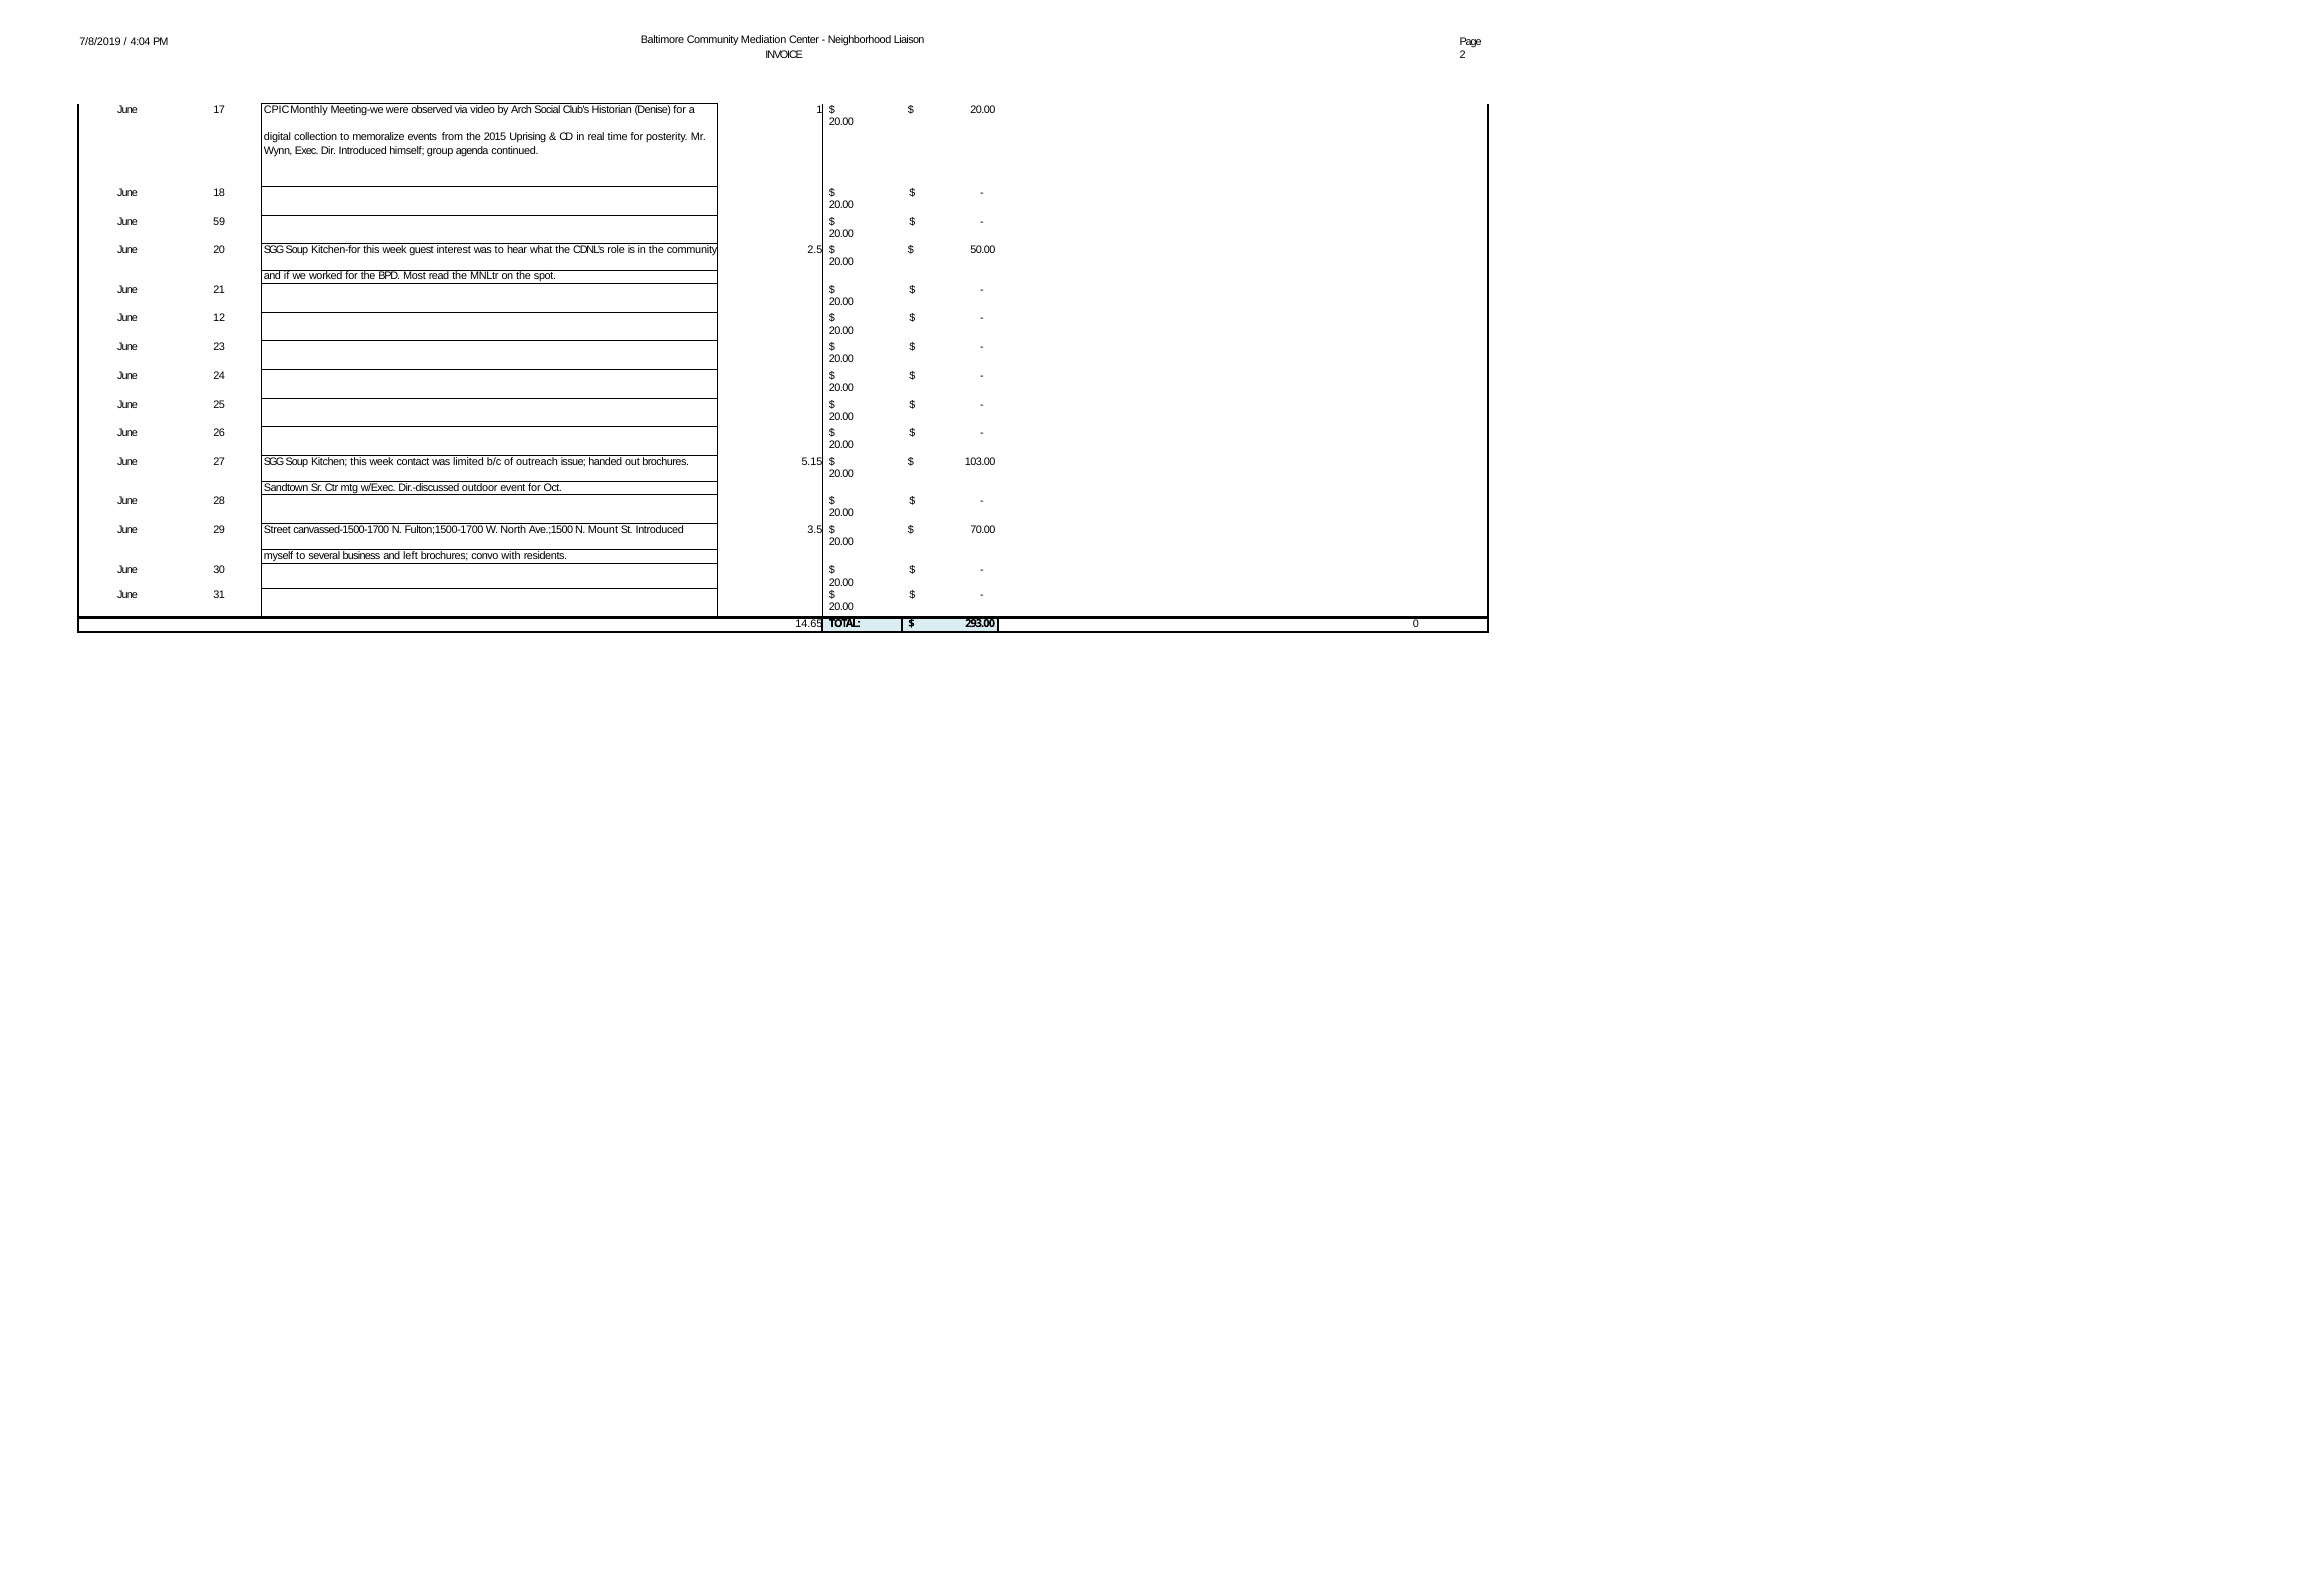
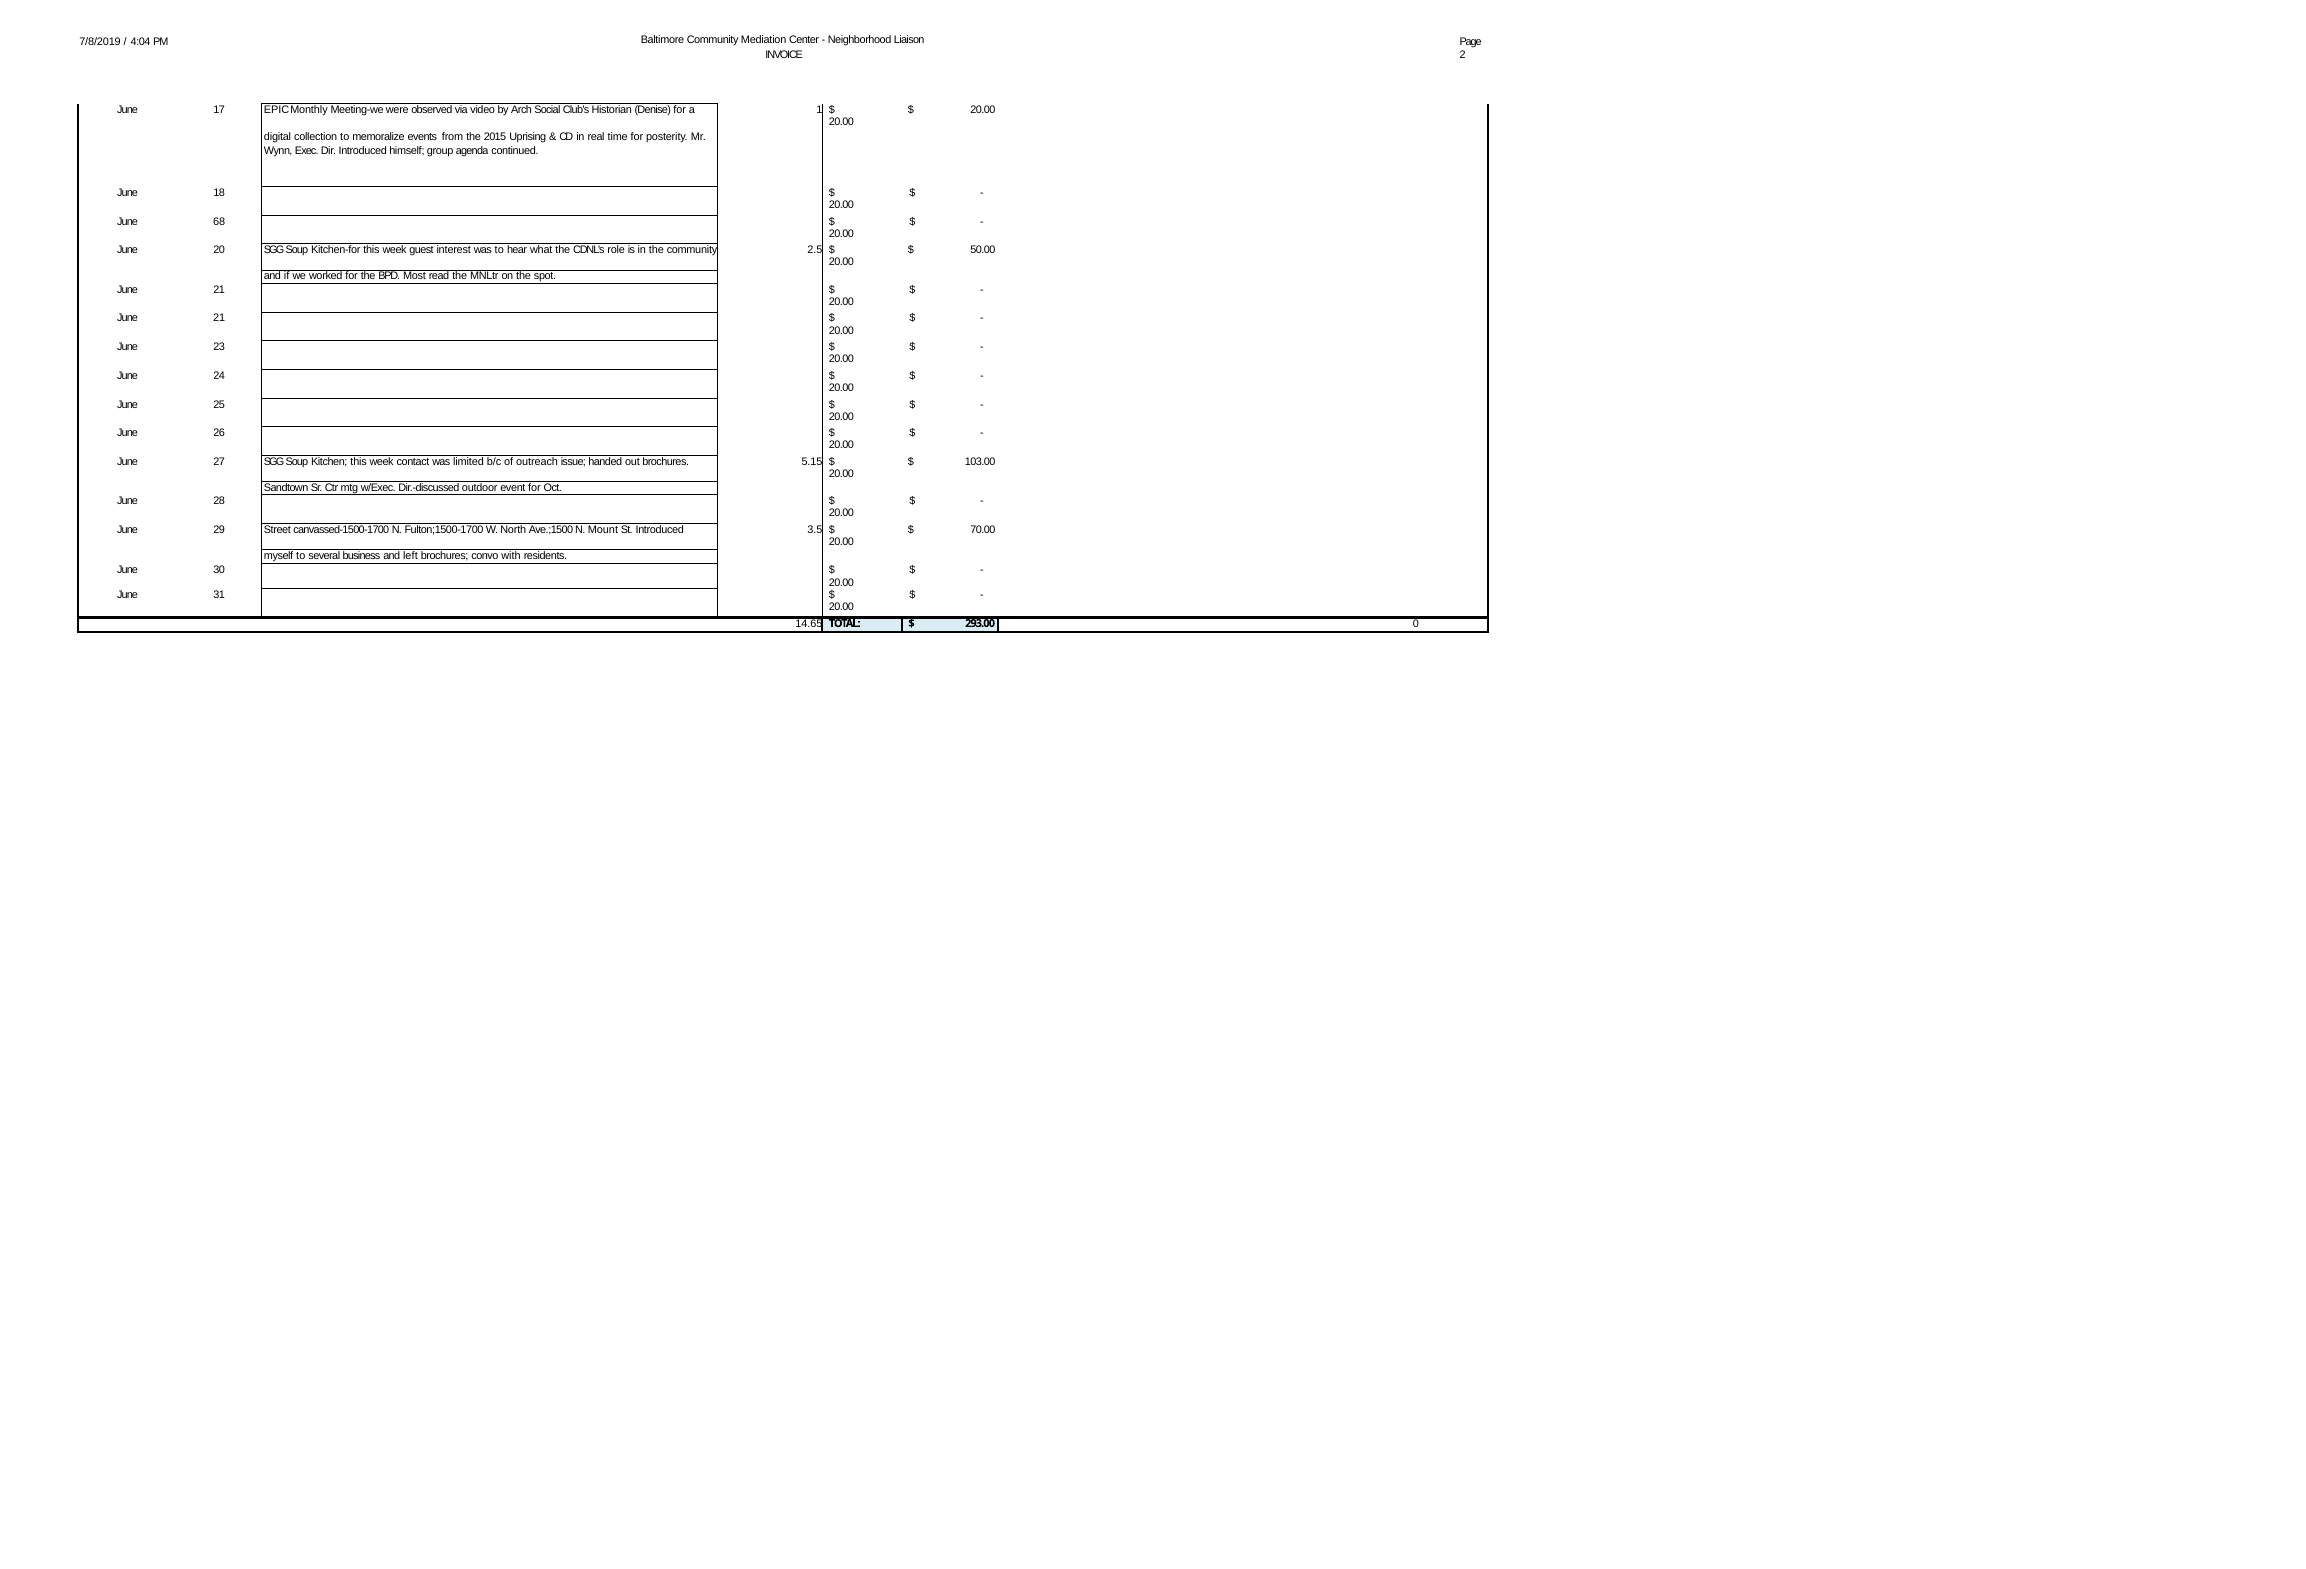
CPIC: CPIC -> EPIC (277, 110)
59: 59 -> 68 (219, 221)
12: 12 -> 21 (219, 318)
